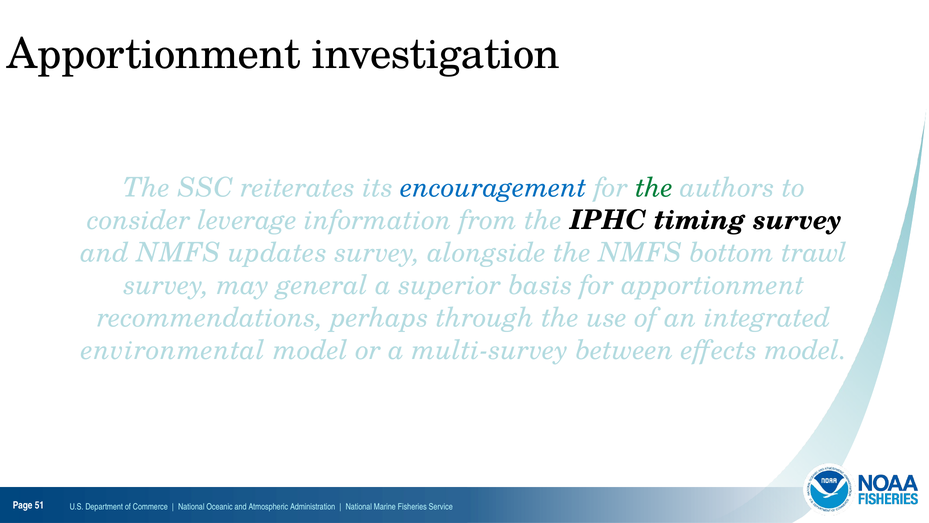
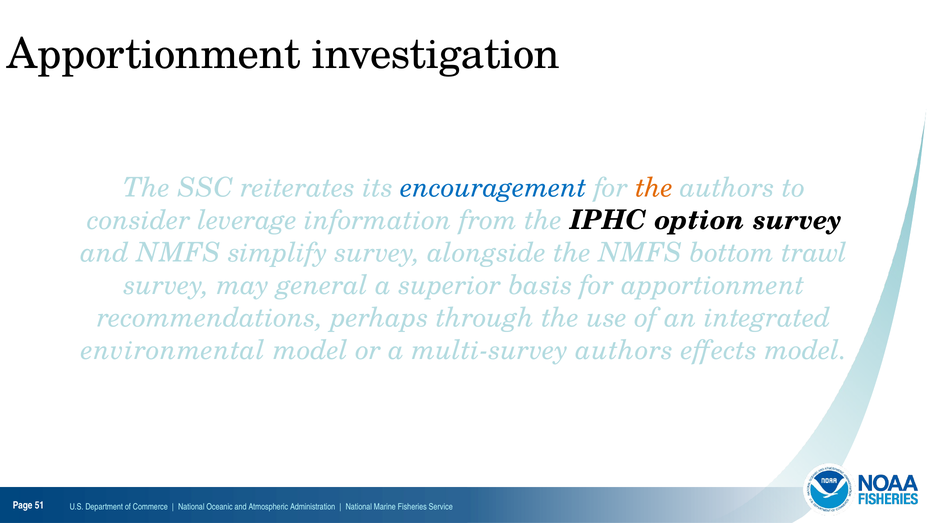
the colour: green -> orange (654, 187)
timing: timing -> option (700, 220)
updates: updates -> simplify (278, 253)
multi-survey between: between -> authors (625, 350)
